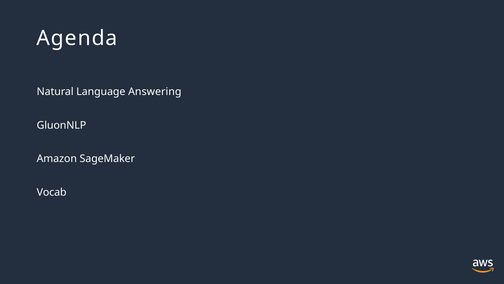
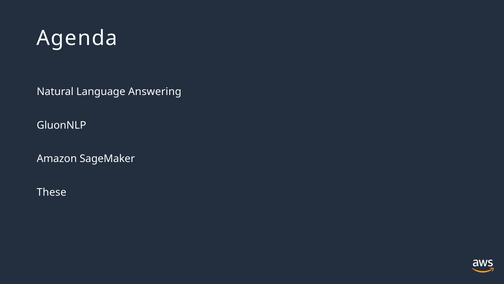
Vocab: Vocab -> These (52, 192)
